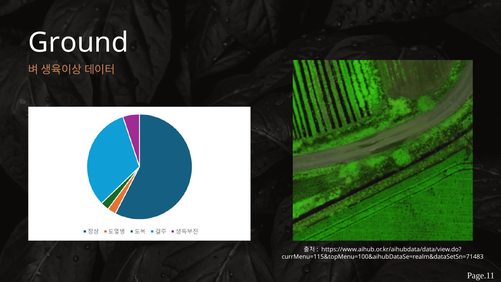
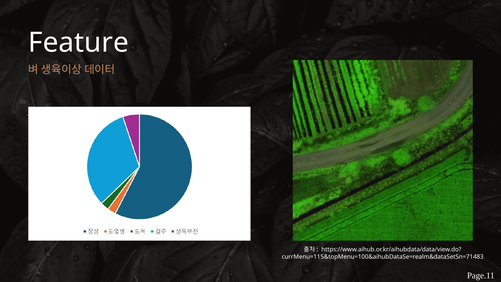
Ground: Ground -> Feature (78, 43)
